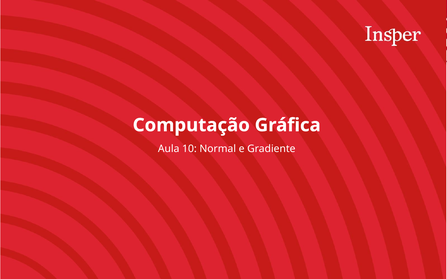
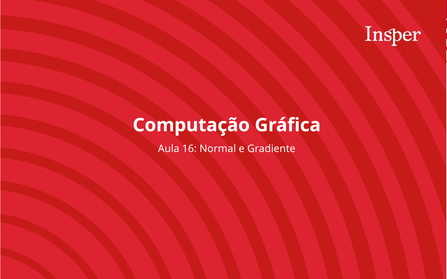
10: 10 -> 16 (189, 149)
